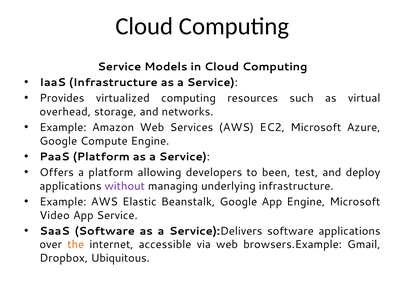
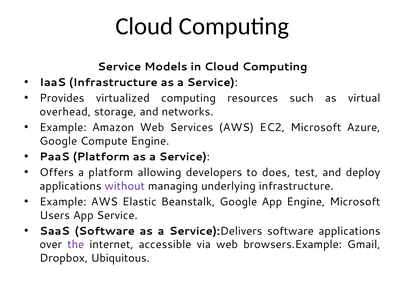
been: been -> does (276, 172)
Video: Video -> Users (55, 215)
the colour: orange -> purple (76, 244)
